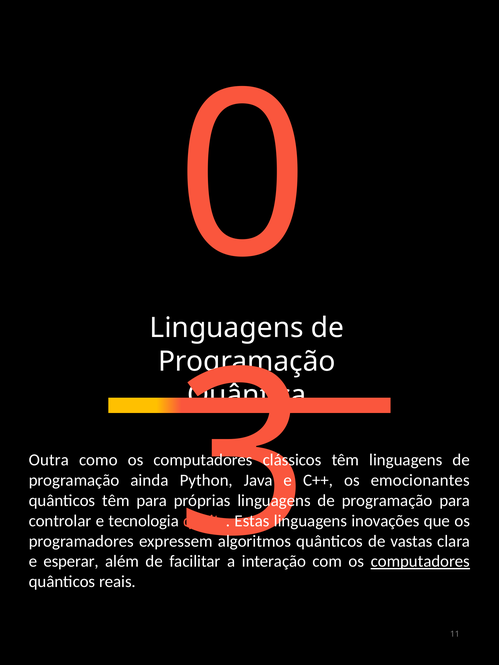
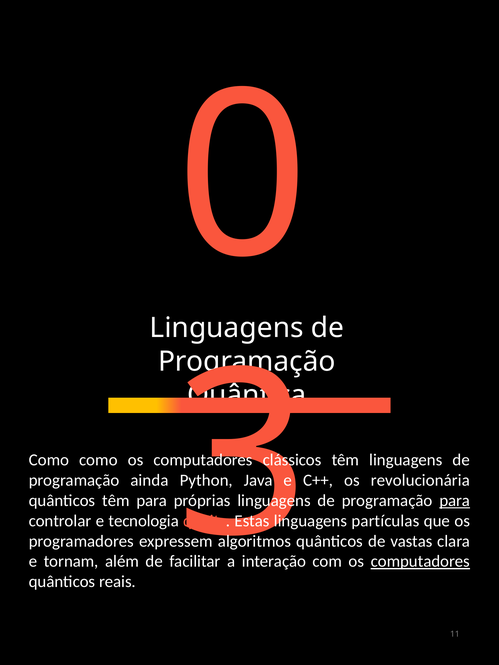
Outra: Outra -> Como (49, 460)
emocionantes: emocionantes -> revolucionária (420, 481)
para underline: none -> present (455, 501)
inovações: inovações -> partículas (385, 521)
esperar: esperar -> tornam (71, 562)
